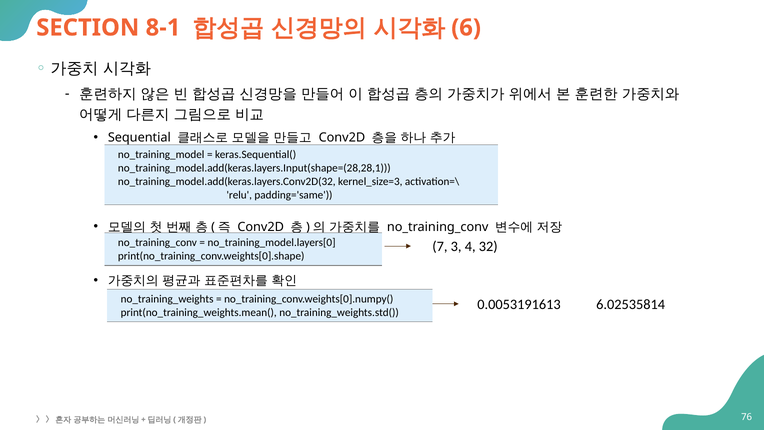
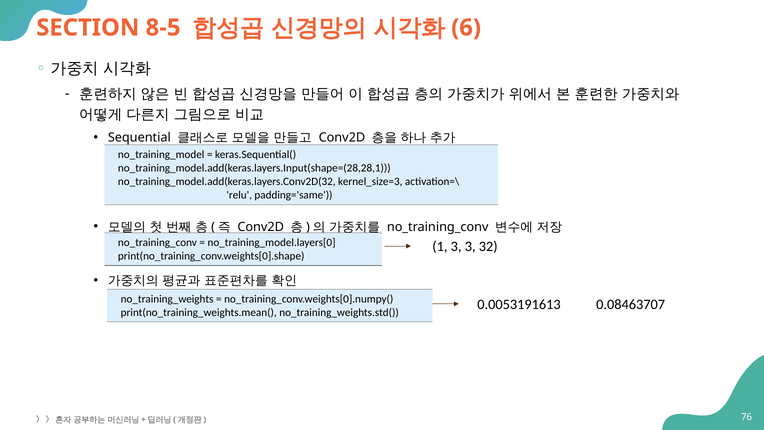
8-1: 8-1 -> 8-5 (163, 28)
7: 7 -> 1 (440, 246)
3 4: 4 -> 3 (470, 246)
6.02535814: 6.02535814 -> 0.08463707 (631, 304)
